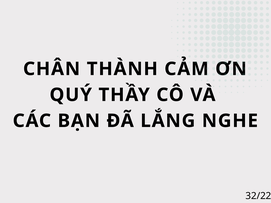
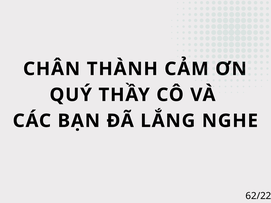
32/22: 32/22 -> 62/22 (258, 196)
